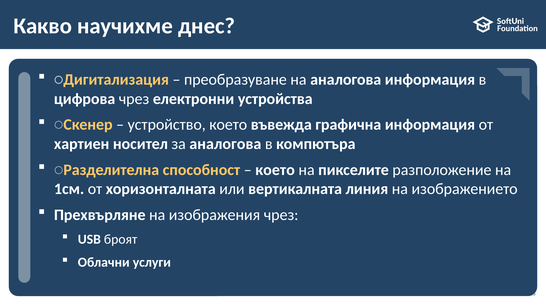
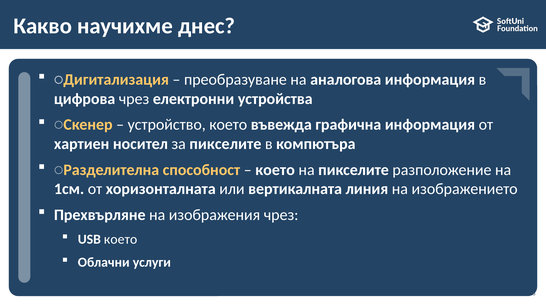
за аналогова: аналогова -> пикселите (225, 144)
USB броят: броят -> което (121, 239)
